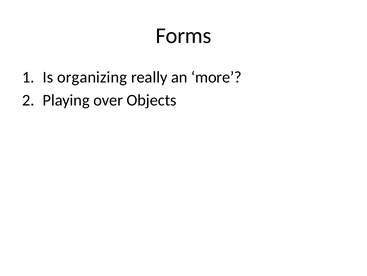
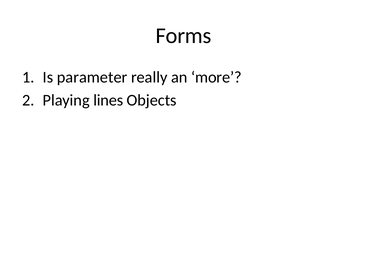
organizing: organizing -> parameter (92, 77)
over: over -> lines (108, 100)
